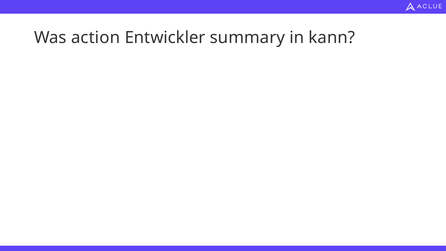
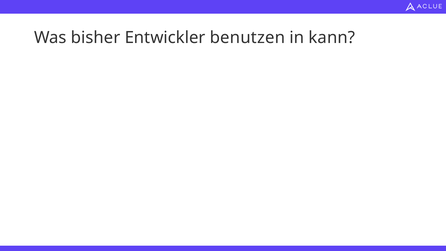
action: action -> bisher (96, 37)
summary: summary -> benutzen (247, 37)
